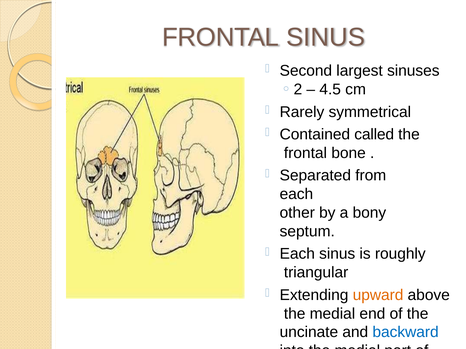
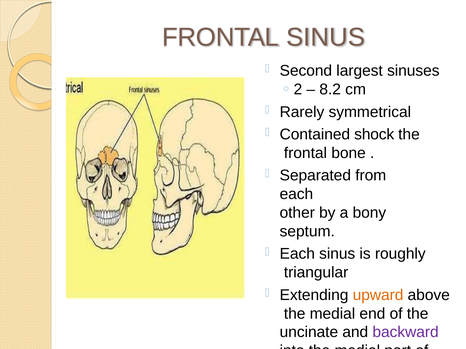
4.5: 4.5 -> 8.2 (330, 90)
called: called -> shock (374, 135)
backward colour: blue -> purple (406, 333)
